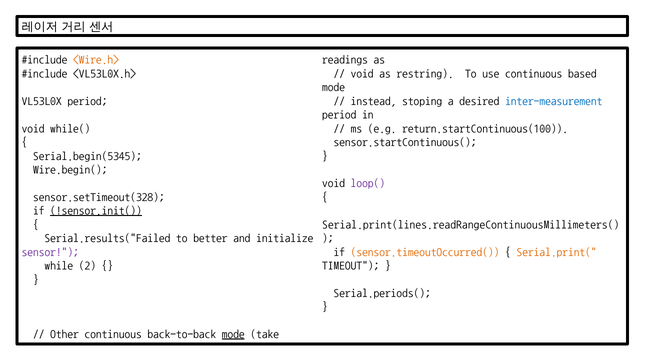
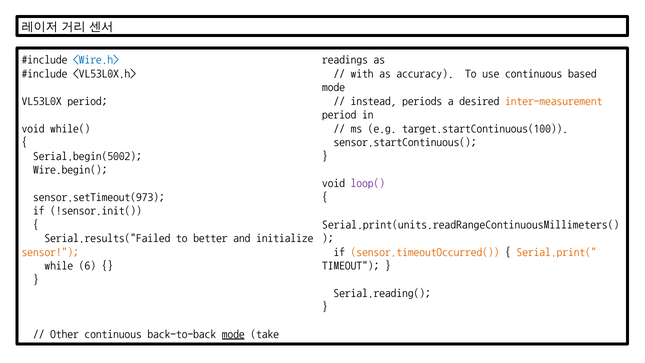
<Wire.h> colour: orange -> blue (96, 60)
void: void -> with (362, 73)
restring: restring -> accuracy (425, 73)
stoping: stoping -> periods (422, 101)
inter-measurement colour: blue -> orange (554, 101)
return.startContinuous(100: return.startContinuous(100 -> target.startContinuous(100 (485, 128)
Serial.begin(5345: Serial.begin(5345 -> Serial.begin(5002 (87, 156)
sensor.setTimeout(328: sensor.setTimeout(328 -> sensor.setTimeout(973 (99, 197)
!sensor.init( underline: present -> none (96, 211)
Serial.print(lines.readRangeContinuousMillimeters(: Serial.print(lines.readRangeContinuousMillimeters( -> Serial.print(units.readRangeContinuousMillimeters( (471, 224)
sensor colour: purple -> orange (50, 252)
2: 2 -> 6 (87, 265)
Serial.periods(: Serial.periods( -> Serial.reading( (382, 293)
